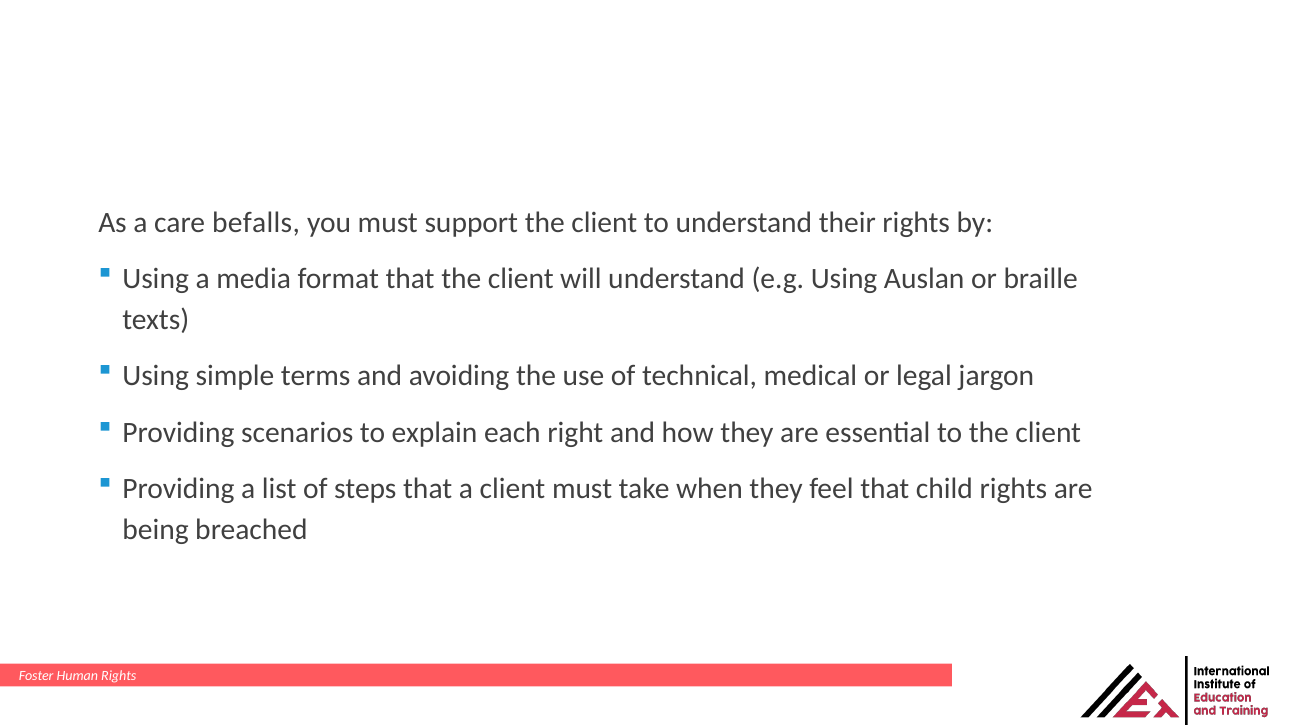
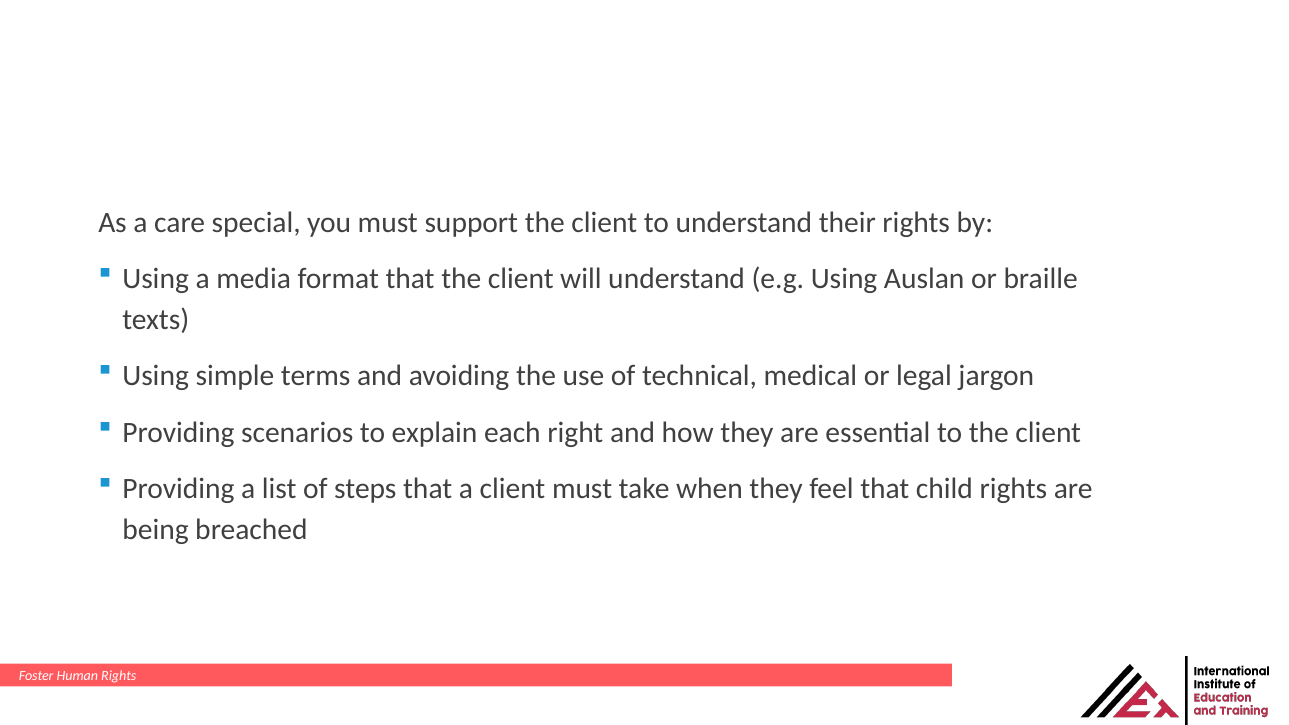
befalls: befalls -> special (256, 223)
